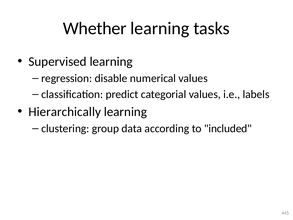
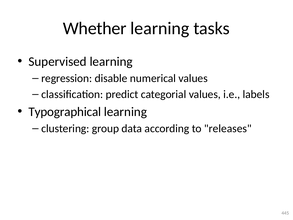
Hierarchically: Hierarchically -> Typographical (65, 112)
included: included -> releases (228, 128)
